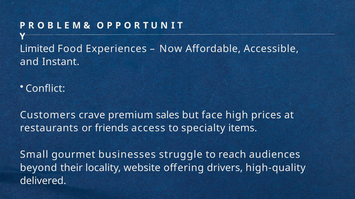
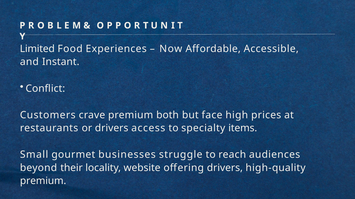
sales: sales -> both (168, 115)
or friends: friends -> drivers (112, 129)
delivered: delivered -> premium (43, 181)
